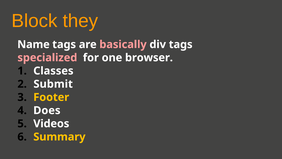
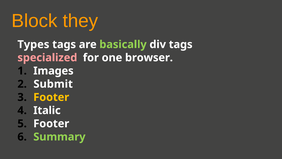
Name: Name -> Types (33, 44)
basically colour: pink -> light green (123, 44)
Classes: Classes -> Images (53, 71)
Does: Does -> Italic (47, 110)
Videos: Videos -> Footer (51, 123)
Summary colour: yellow -> light green (59, 137)
